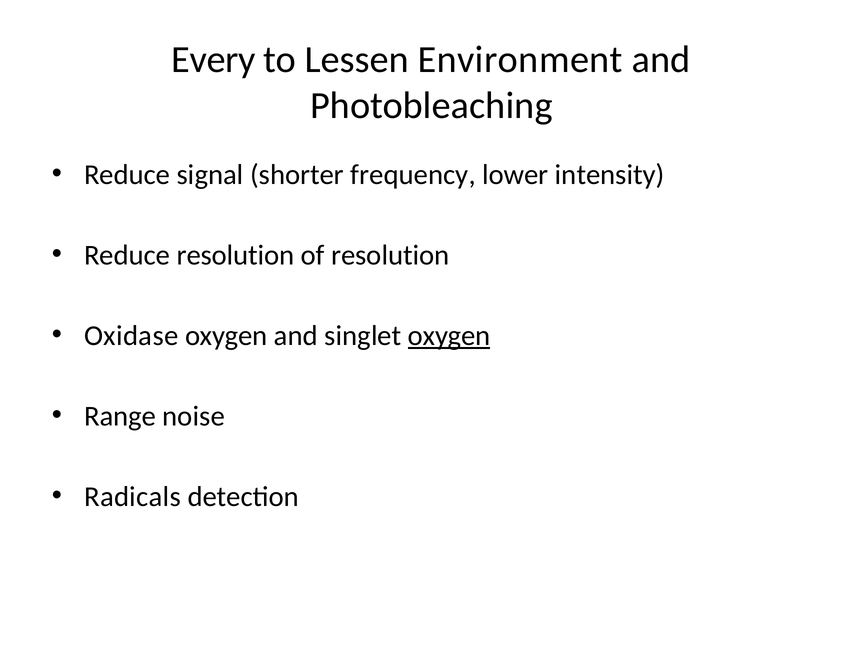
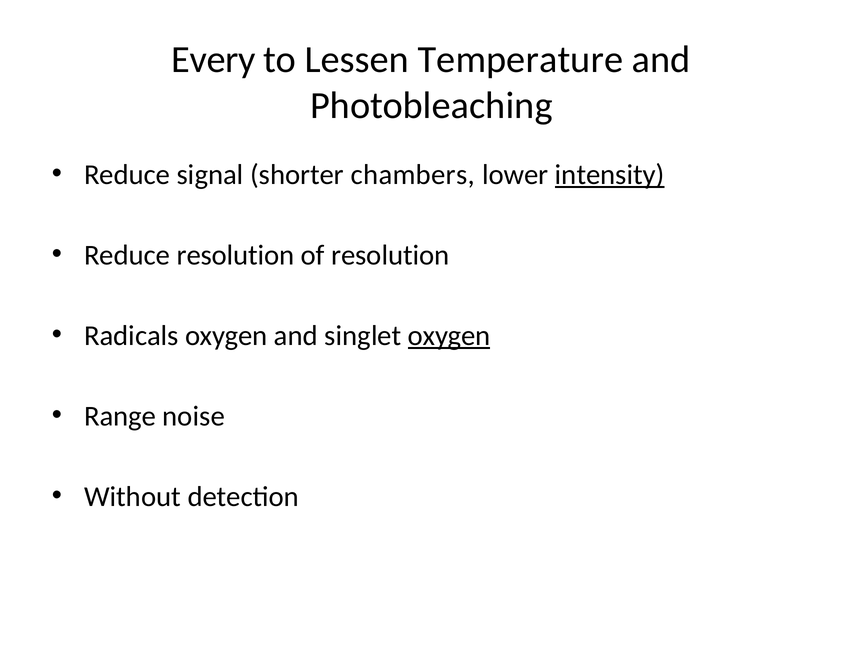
Environment: Environment -> Temperature (520, 60)
frequency: frequency -> chambers (413, 175)
intensity underline: none -> present (610, 175)
Oxidase: Oxidase -> Radicals (131, 336)
Radicals: Radicals -> Without (133, 497)
